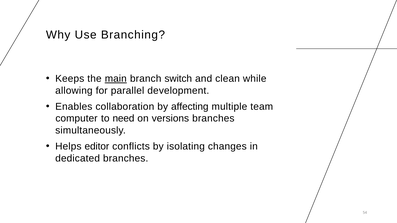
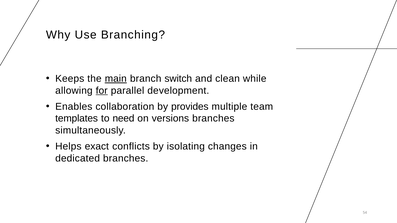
for underline: none -> present (102, 91)
affecting: affecting -> provides (190, 107)
computer: computer -> templates (77, 119)
editor: editor -> exact (97, 147)
